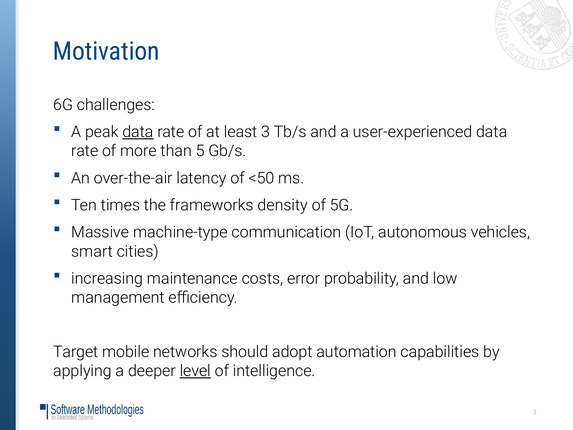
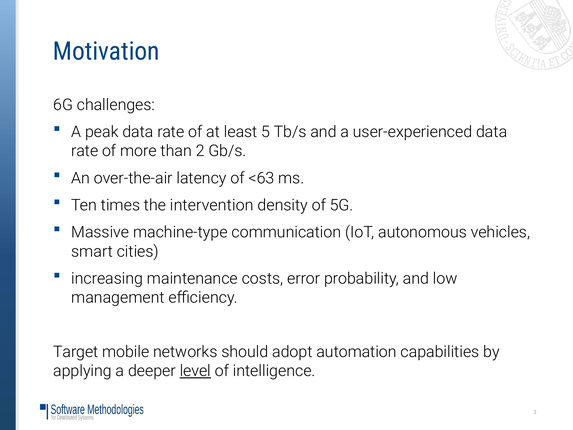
data underline: present -> none (138, 132)
least 3: 3 -> 5 (266, 132)
5: 5 -> 2 (200, 151)
<50: <50 -> <63 (261, 178)
frameworks: frameworks -> intervention (212, 205)
